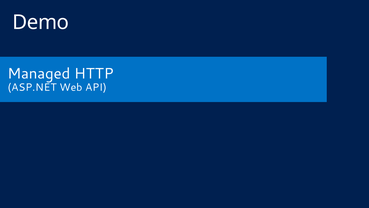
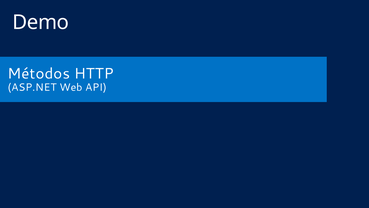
Managed: Managed -> Métodos (39, 73)
